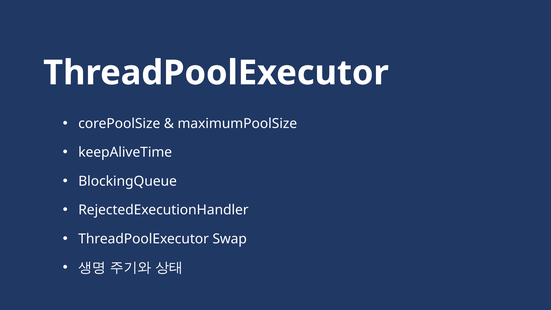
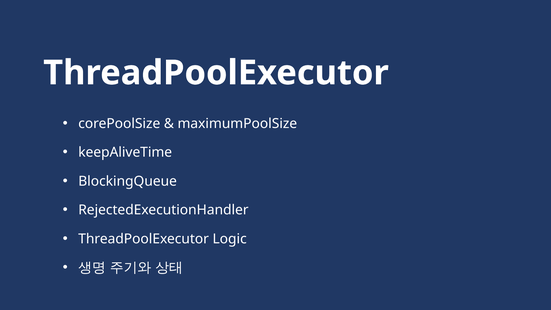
Swap: Swap -> Logic (230, 239)
